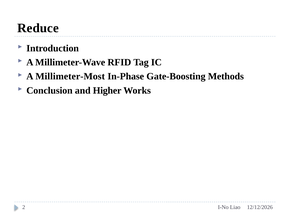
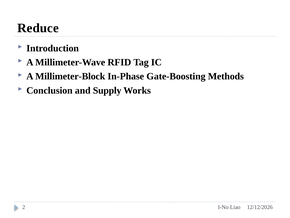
Millimeter-Most: Millimeter-Most -> Millimeter-Block (70, 76)
Higher: Higher -> Supply (107, 90)
